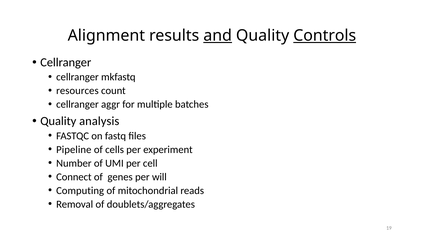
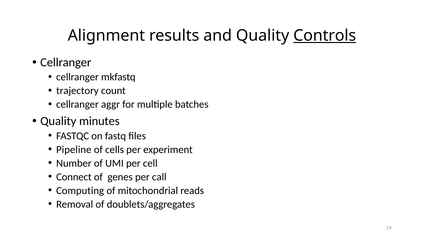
and underline: present -> none (218, 36)
resources: resources -> trajectory (77, 91)
analysis: analysis -> minutes (99, 121)
will: will -> call (159, 177)
